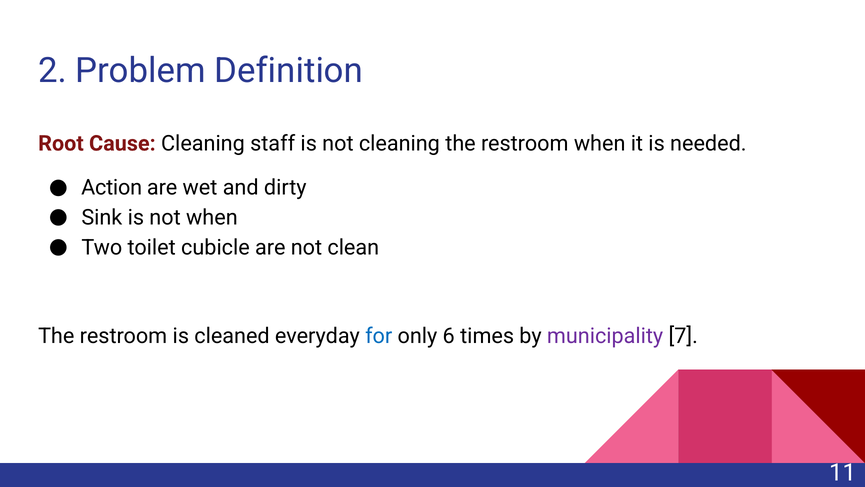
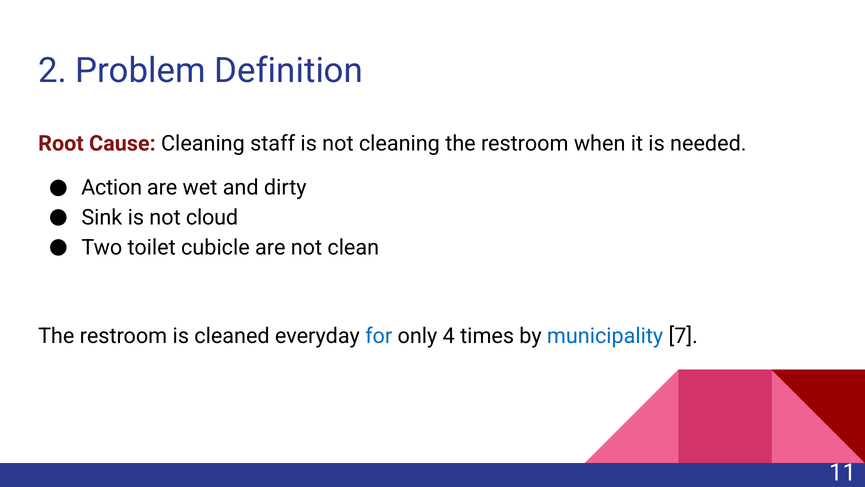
not when: when -> cloud (212, 217)
6: 6 -> 4 (449, 336)
municipality colour: purple -> blue (605, 336)
